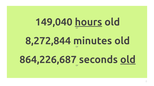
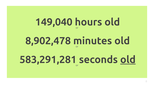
hours underline: present -> none (88, 22)
8,272,844: 8,272,844 -> 8,902,478 (48, 41)
864,226,687: 864,226,687 -> 583,291,281 (48, 60)
